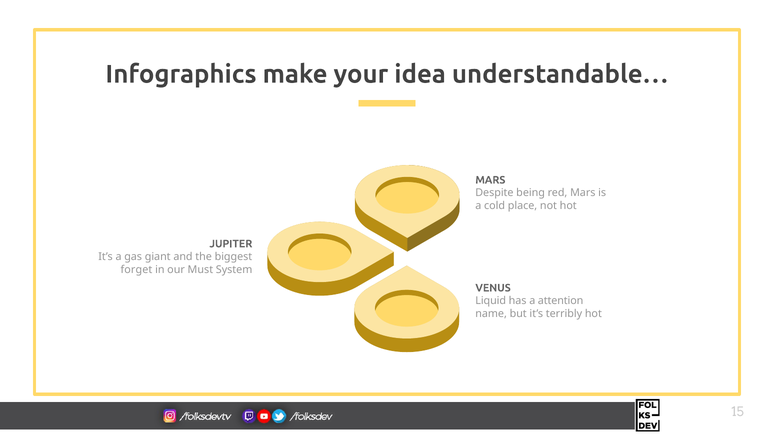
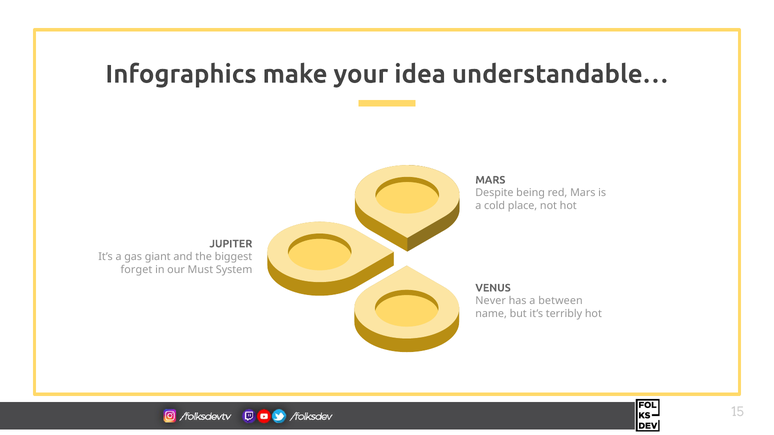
Liquid: Liquid -> Never (491, 301)
attention: attention -> between (560, 301)
